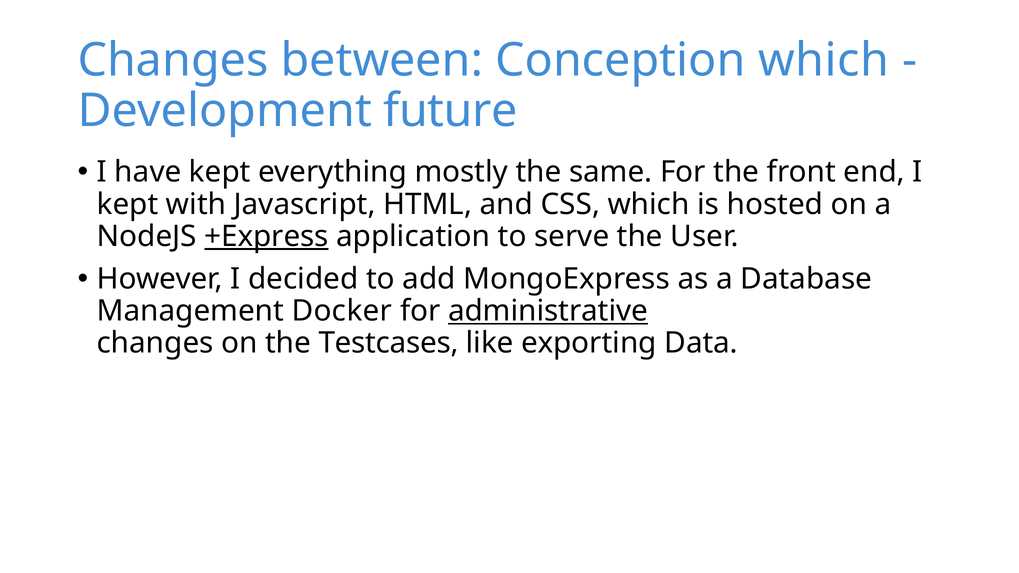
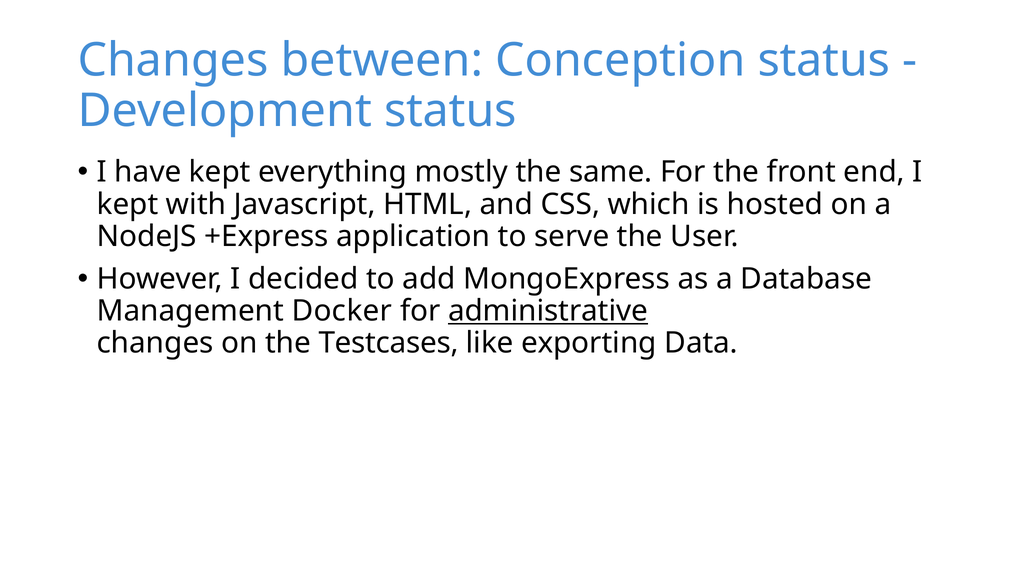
Conception which: which -> status (824, 60)
Development future: future -> status (450, 111)
+Express underline: present -> none (266, 236)
